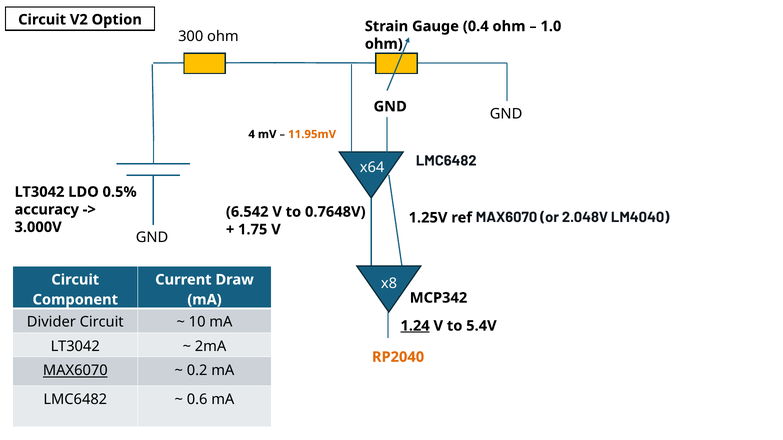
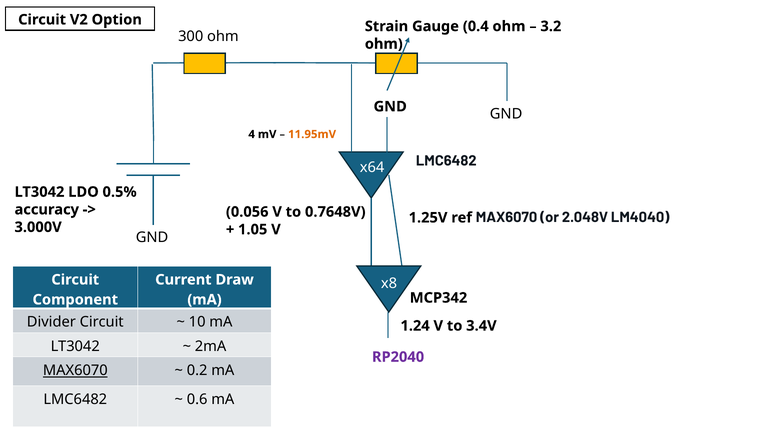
1.0: 1.0 -> 3.2 (551, 26)
6.542: 6.542 -> 0.056 (247, 212)
1.75: 1.75 -> 1.05 (253, 230)
1.24 underline: present -> none (415, 326)
5.4V: 5.4V -> 3.4V (481, 326)
RP2040 colour: orange -> purple (398, 357)
